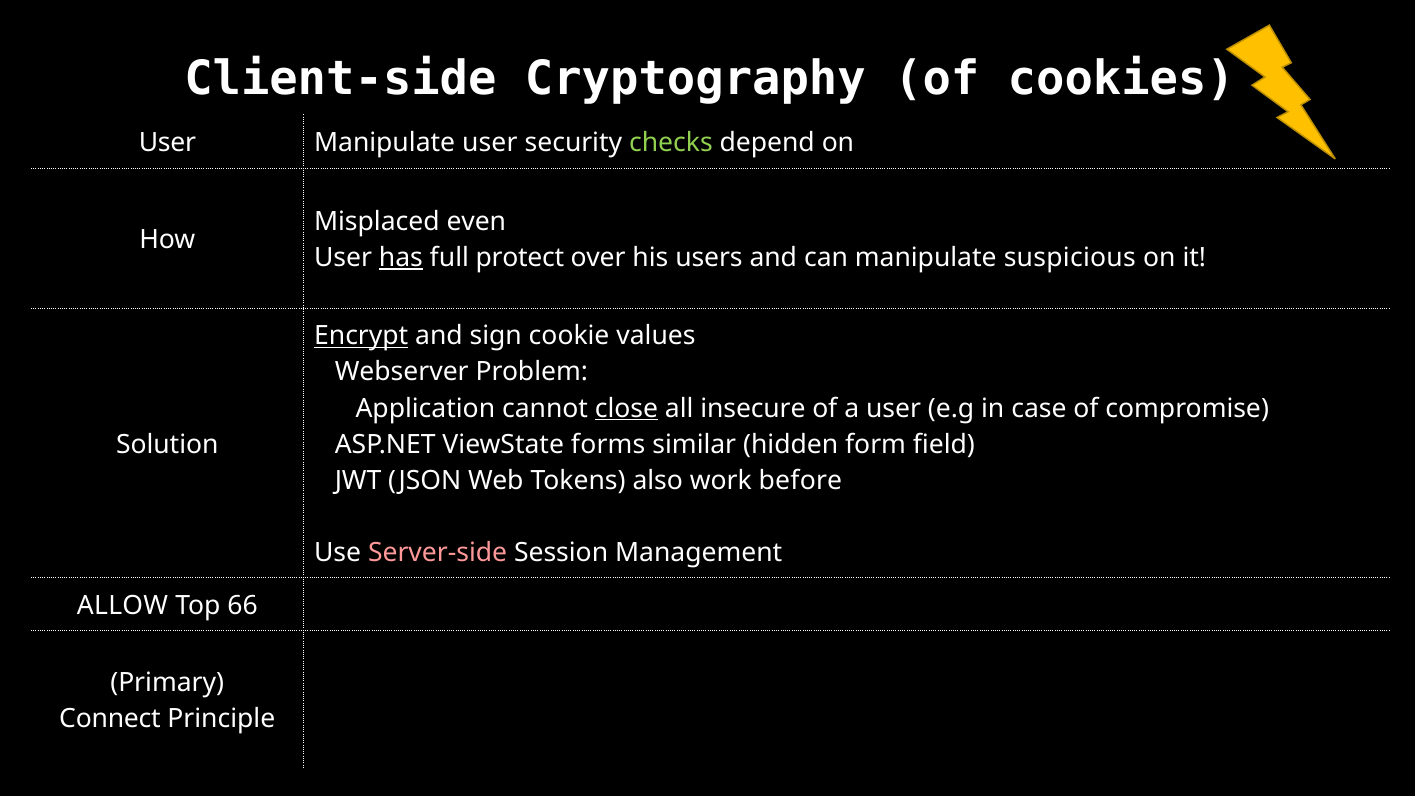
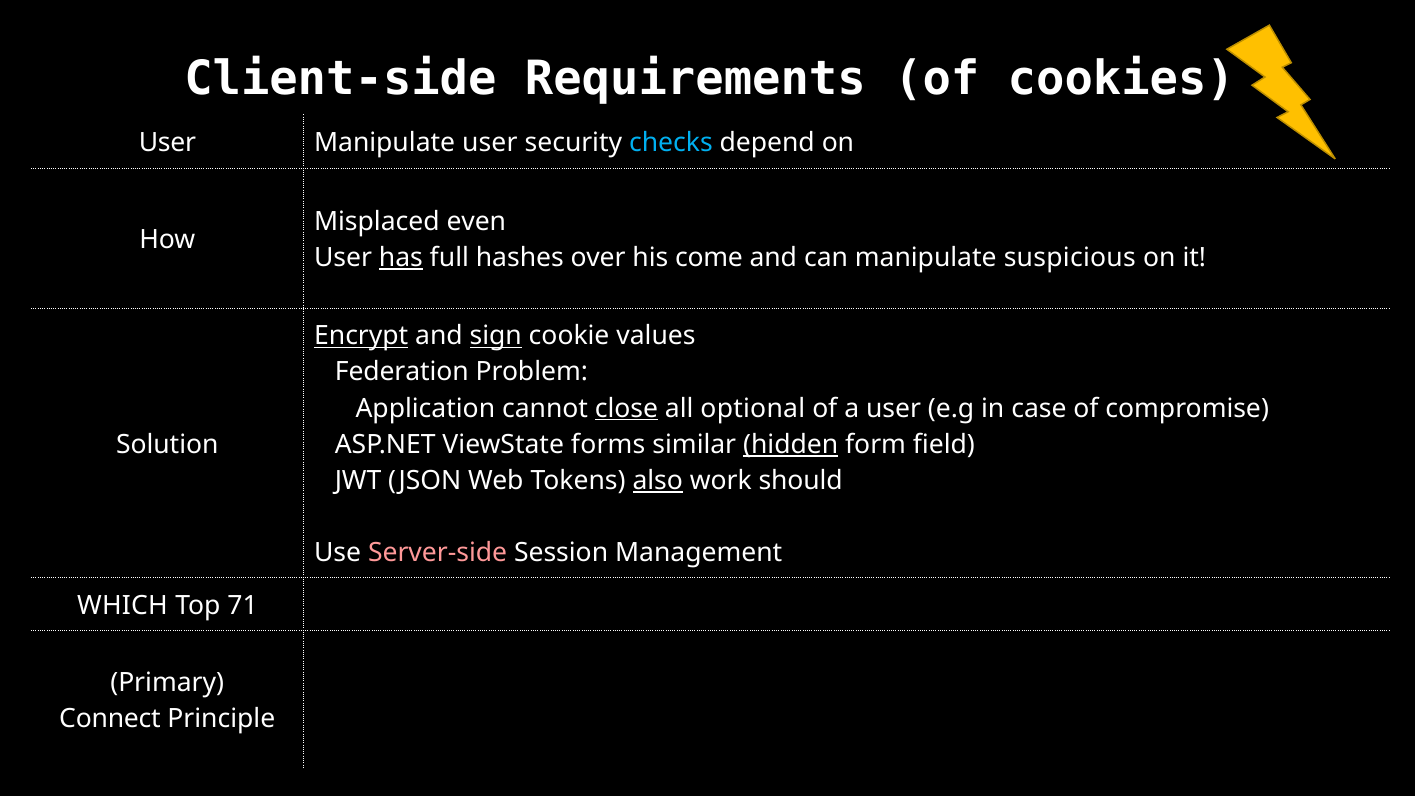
Cryptography: Cryptography -> Requirements (695, 79)
checks colour: light green -> light blue (671, 143)
protect: protect -> hashes (520, 258)
users: users -> come (709, 258)
sign underline: none -> present (496, 336)
Webserver: Webserver -> Federation (402, 372)
insecure: insecure -> optional (753, 408)
hidden underline: none -> present (791, 444)
also underline: none -> present (658, 480)
before: before -> should (801, 480)
ALLOW: ALLOW -> WHICH (122, 605)
66: 66 -> 71 (243, 605)
